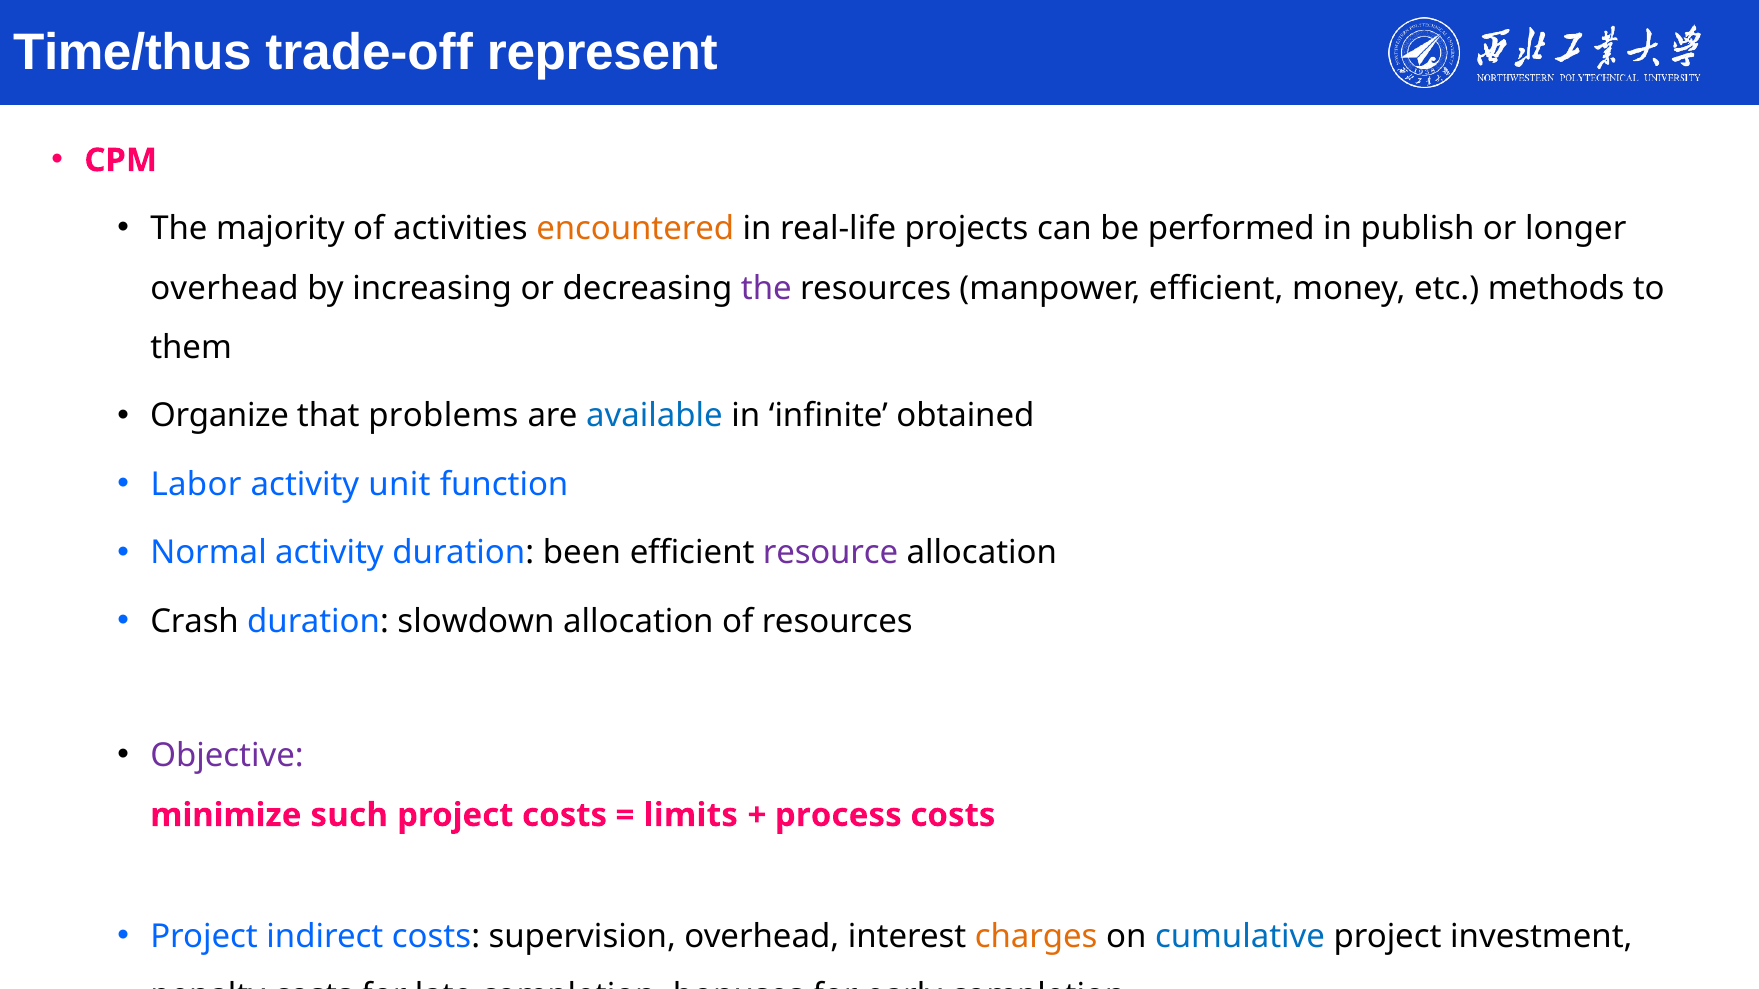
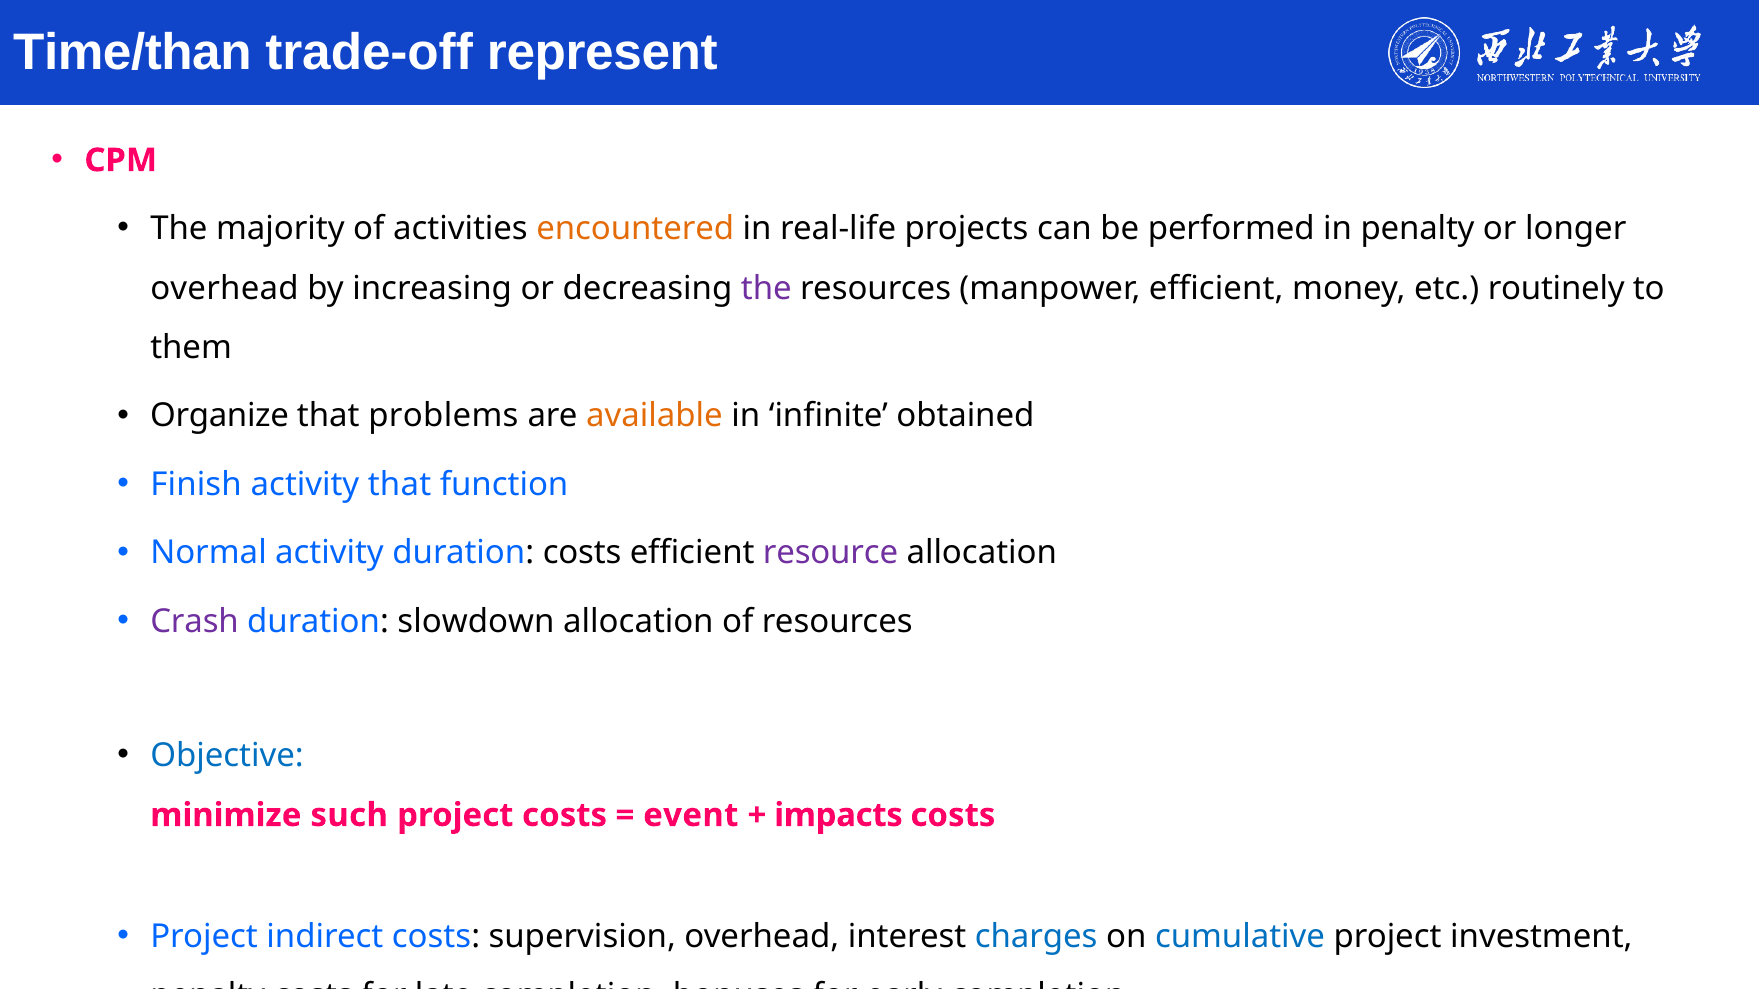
Time/thus: Time/thus -> Time/than (132, 53)
in publish: publish -> penalty (1418, 229)
methods: methods -> routinely (1556, 288)
available colour: blue -> orange (655, 416)
Labor: Labor -> Finish (196, 485)
activity unit: unit -> that (400, 485)
duration been: been -> costs (582, 553)
Crash colour: black -> purple (195, 622)
Objective colour: purple -> blue (227, 756)
limits: limits -> event (691, 816)
process: process -> impacts (839, 816)
charges colour: orange -> blue (1036, 937)
